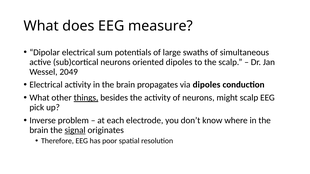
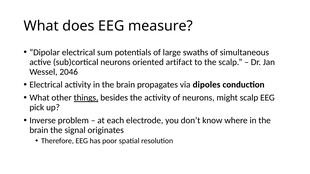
oriented dipoles: dipoles -> artifact (179, 62)
2049: 2049 -> 2046 (69, 72)
signal underline: present -> none (75, 130)
